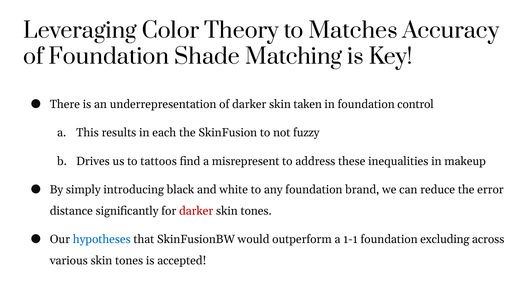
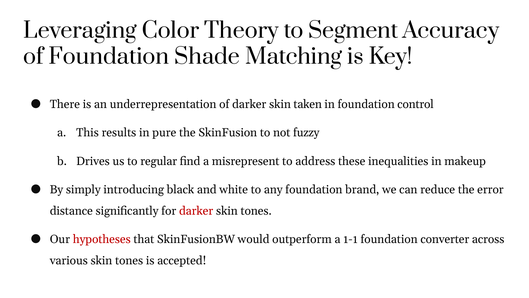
Matches: Matches -> Segment (353, 31)
each: each -> pure (164, 132)
tattoos: tattoos -> regular (159, 161)
hypotheses colour: blue -> red (102, 239)
excluding: excluding -> converter (445, 239)
